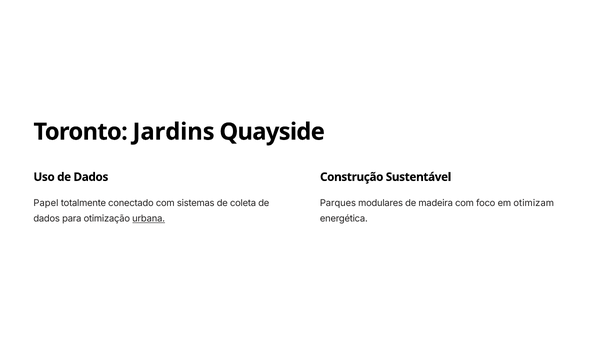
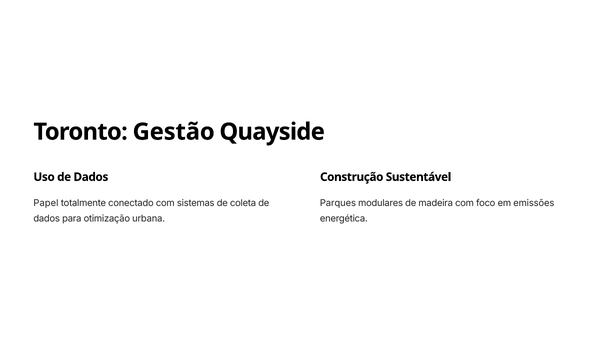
Jardins: Jardins -> Gestão (174, 132)
otimizam: otimizam -> emissões (534, 203)
urbana underline: present -> none (149, 218)
